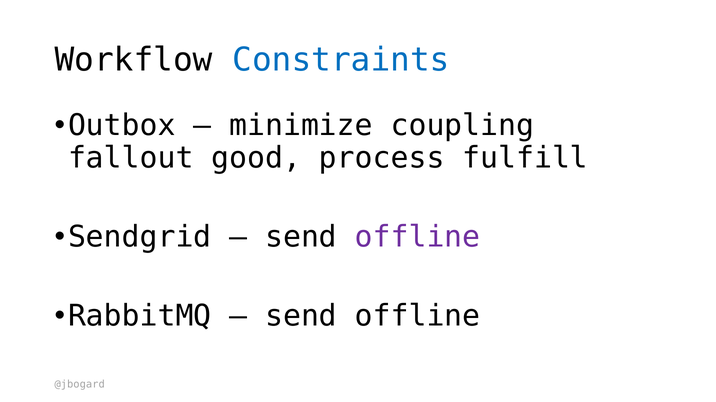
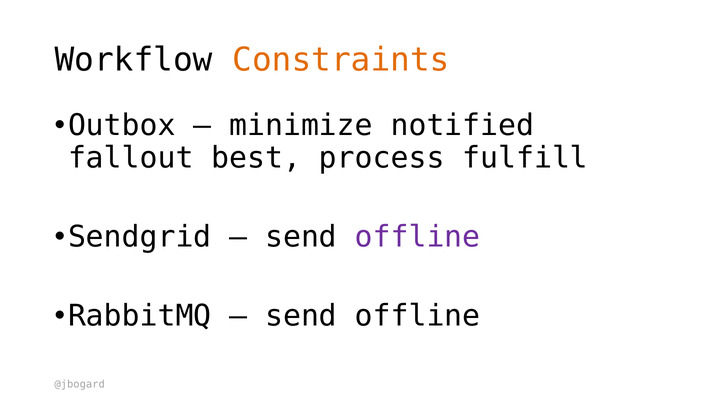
Constraints colour: blue -> orange (341, 60)
coupling: coupling -> notified (462, 126)
good: good -> best (256, 158)
